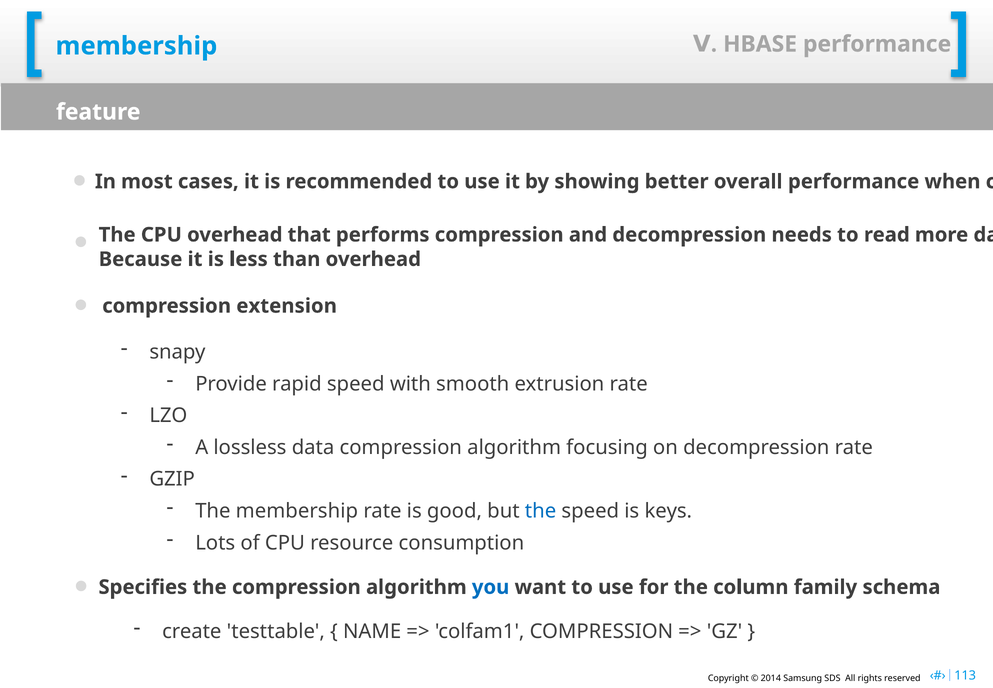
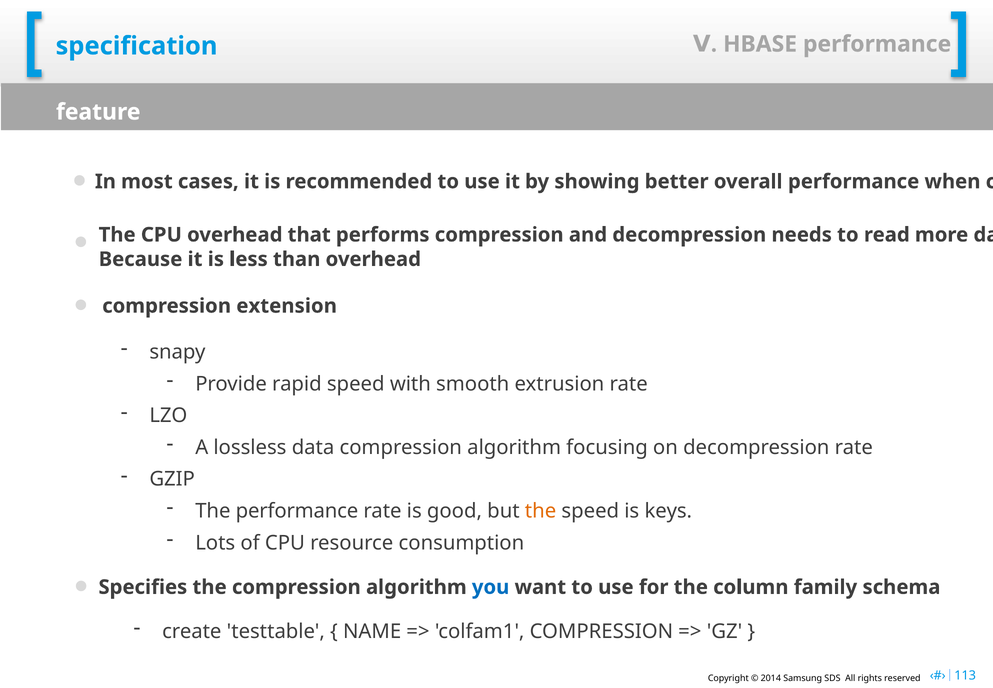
membership: membership -> specification (137, 46)
The membership: membership -> performance (297, 511)
the colour: blue -> orange (541, 511)
